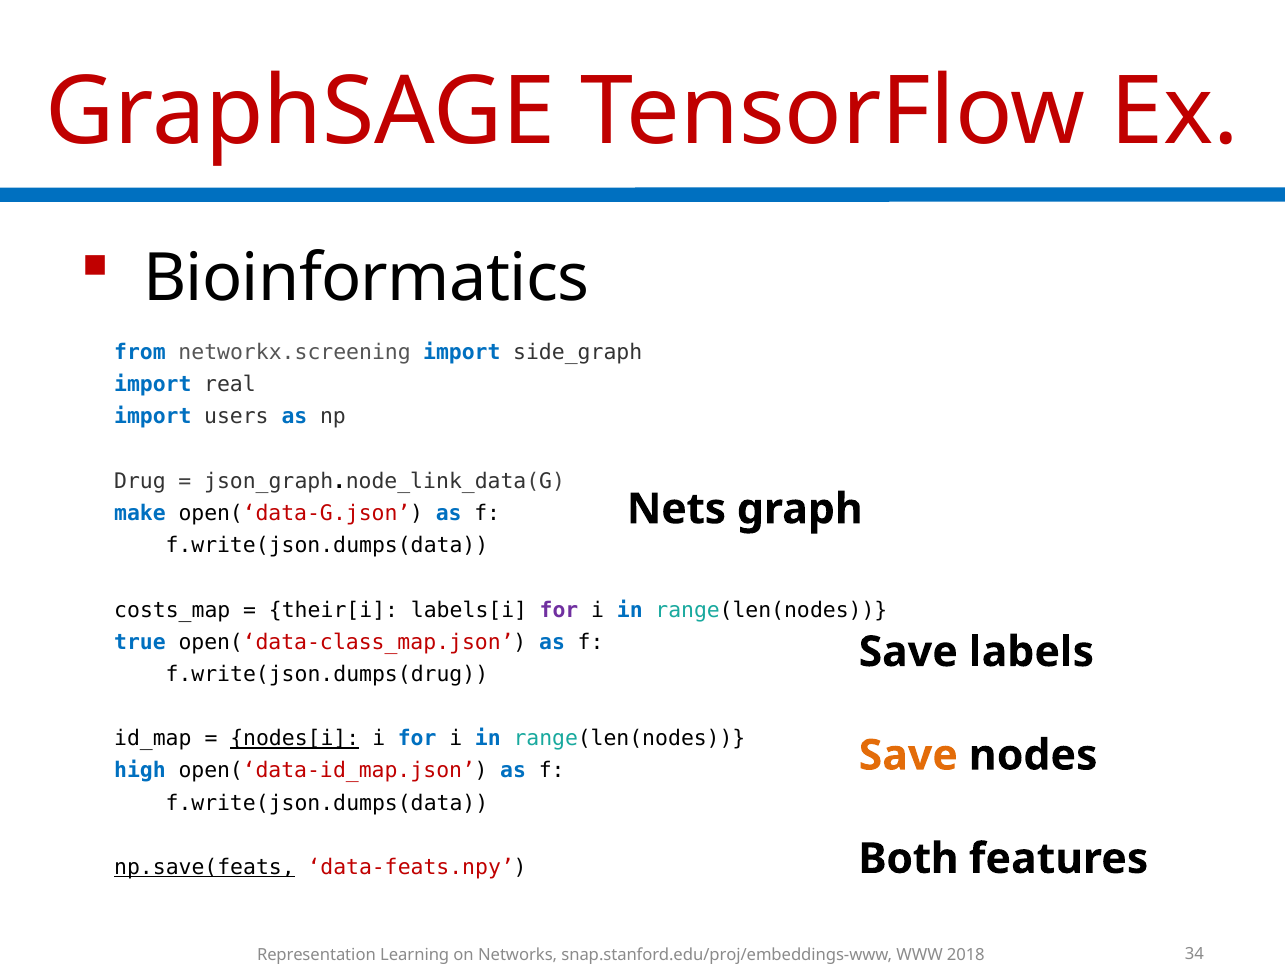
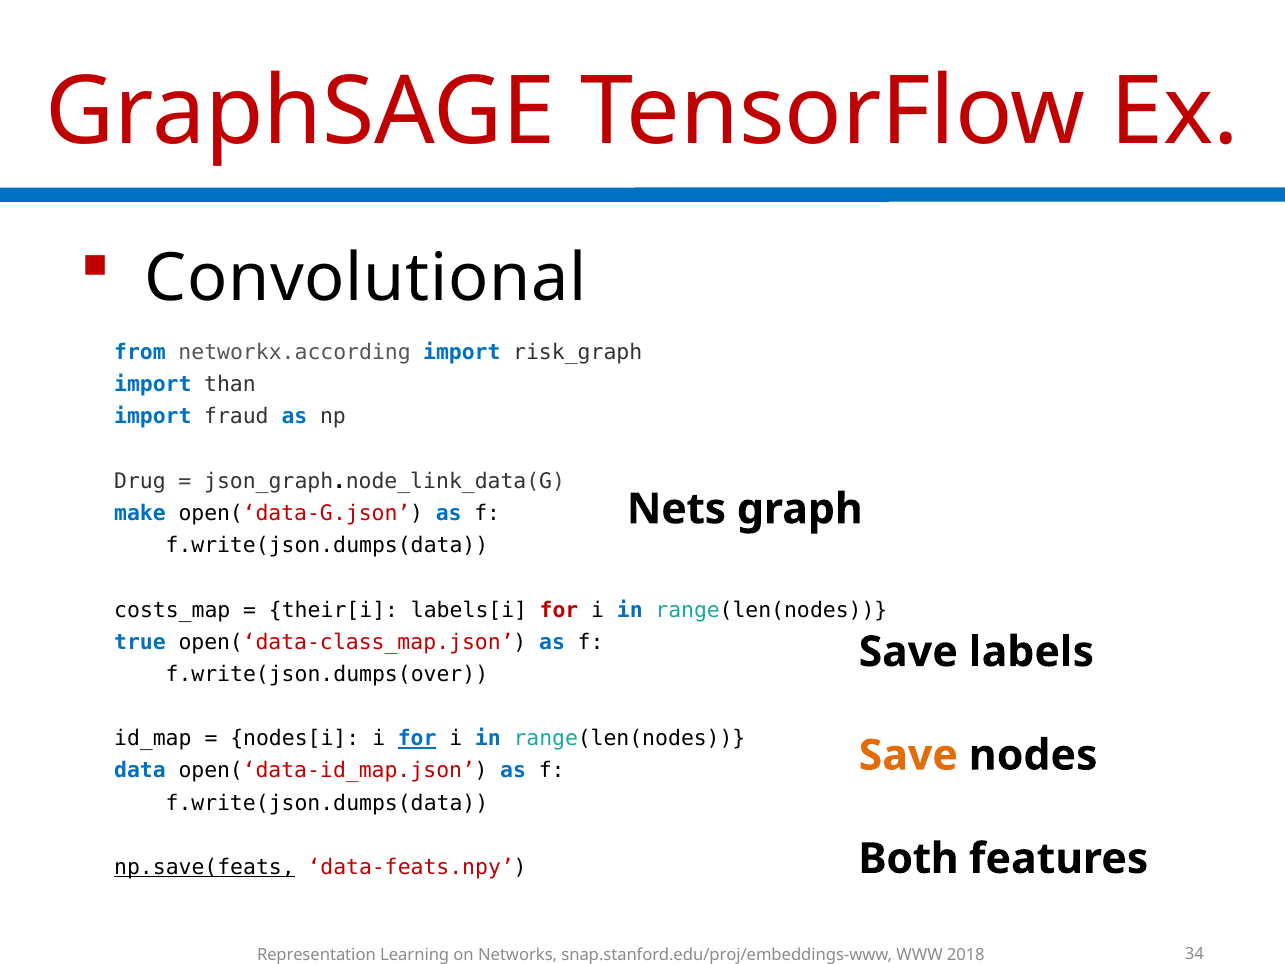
Bioinformatics: Bioinformatics -> Convolutional (366, 278)
networkx.screening: networkx.screening -> networkx.according (295, 352)
side_graph: side_graph -> risk_graph (578, 352)
real: real -> than (230, 385)
users: users -> fraud (236, 417)
for colour: purple -> red (559, 610)
f.write(json.dumps(drug: f.write(json.dumps(drug -> f.write(json.dumps(over (327, 674)
nodes[i underline: present -> none (295, 738)
for underline: none -> present (417, 738)
high: high -> data (140, 771)
